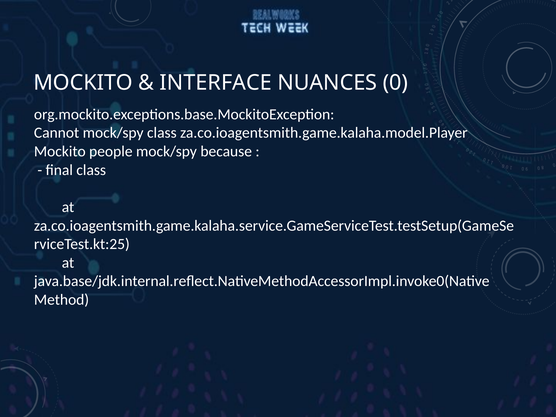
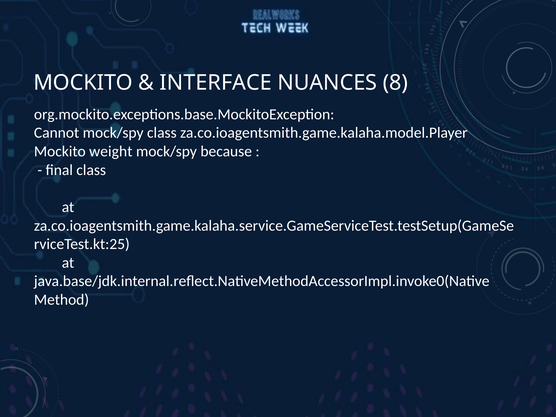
0: 0 -> 8 (395, 83)
people: people -> weight (111, 151)
